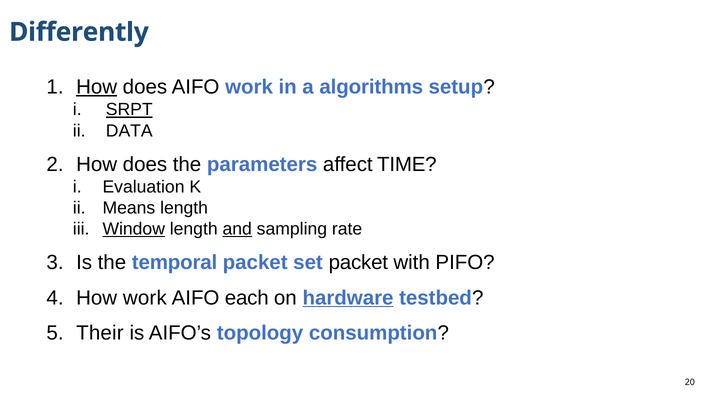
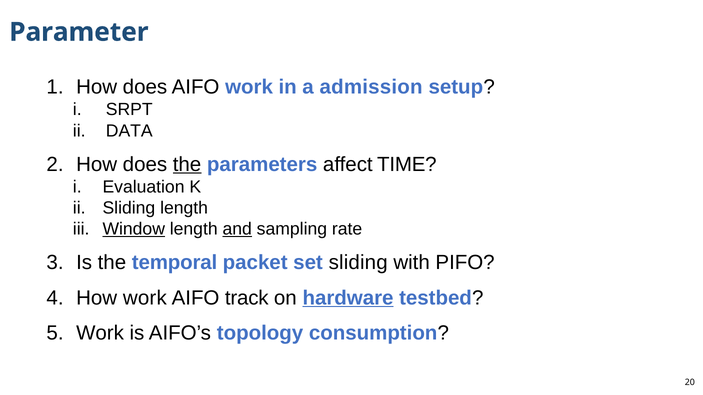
Differently: Differently -> Parameter (79, 32)
How underline: present -> none (97, 87)
algorithms: algorithms -> admission (371, 87)
SRPT underline: present -> none (129, 110)
the underline: none -> present (187, 164)
Means: Means -> Sliding (129, 208)
set packet: packet -> sliding (358, 263)
each: each -> track (247, 298)
Their: Their -> Work (100, 333)
